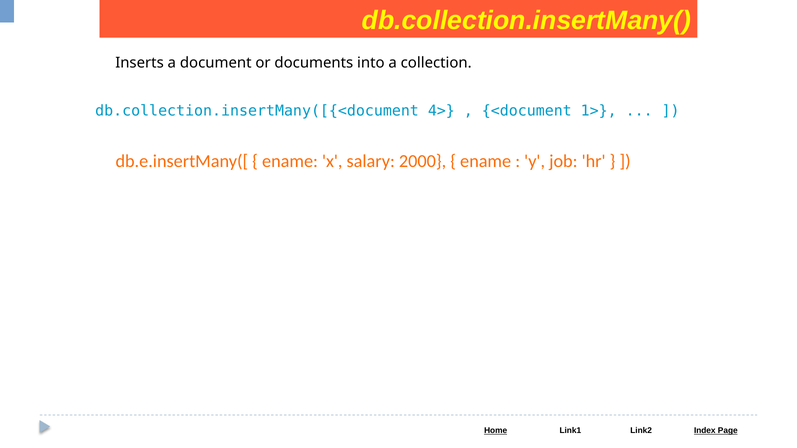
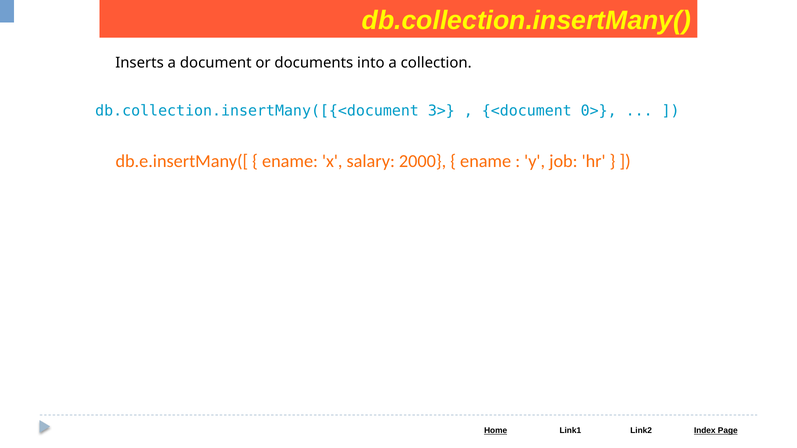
4>: 4> -> 3> (441, 111)
1>: 1> -> 0> (599, 111)
